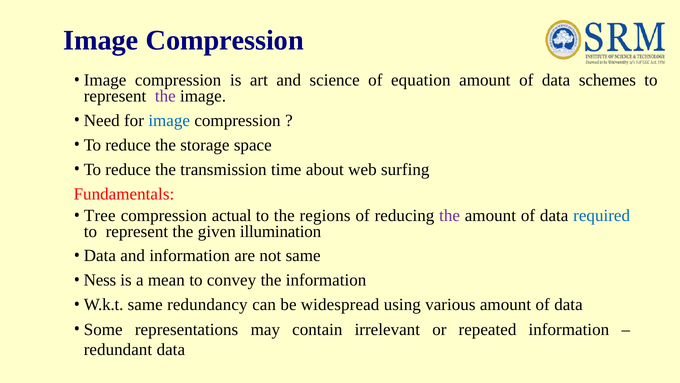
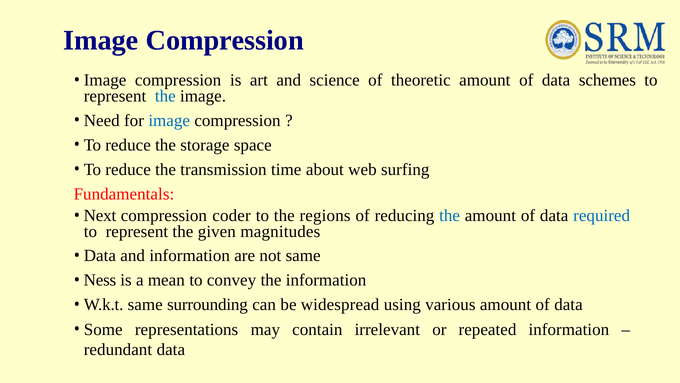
equation: equation -> theoretic (421, 80)
the colour: purple -> blue (165, 96)
Tree: Tree -> Next (100, 215)
actual: actual -> coder (232, 215)
the colour: purple -> blue (450, 215)
illumination: illumination -> magnitudes (280, 231)
redundancy: redundancy -> surrounding (207, 304)
